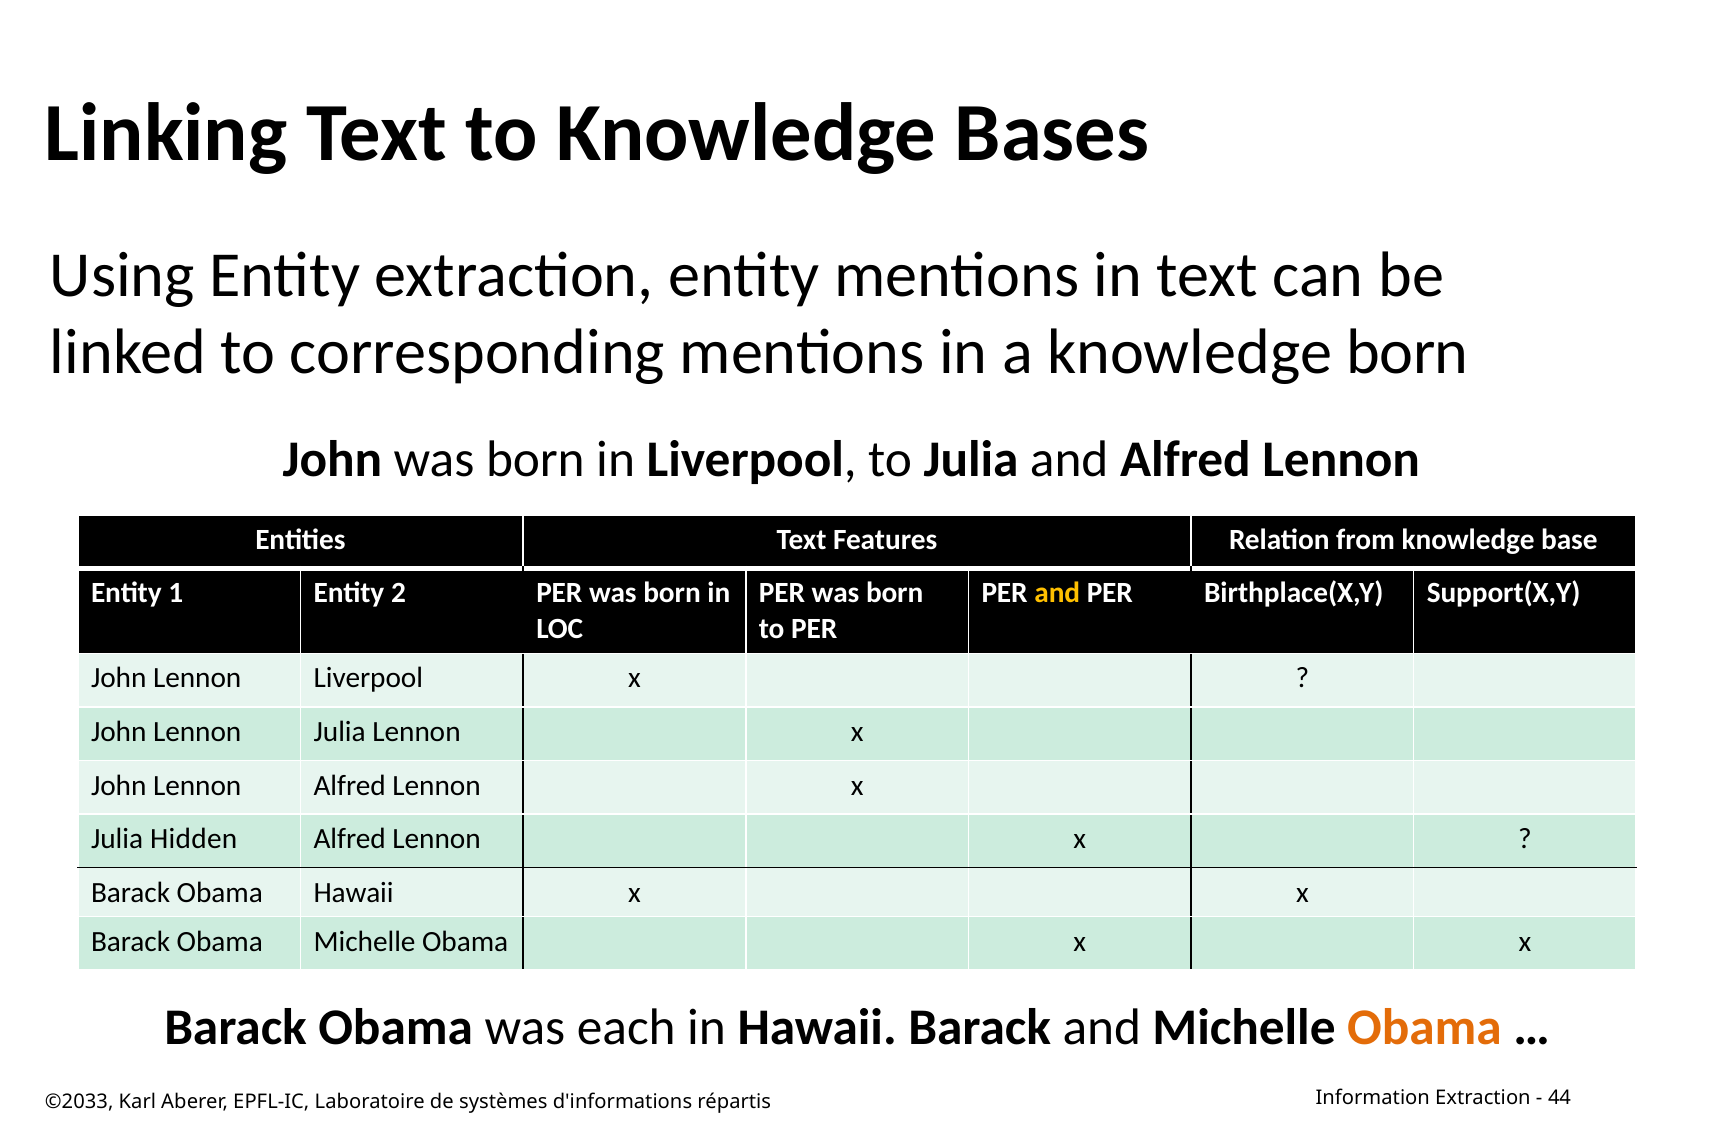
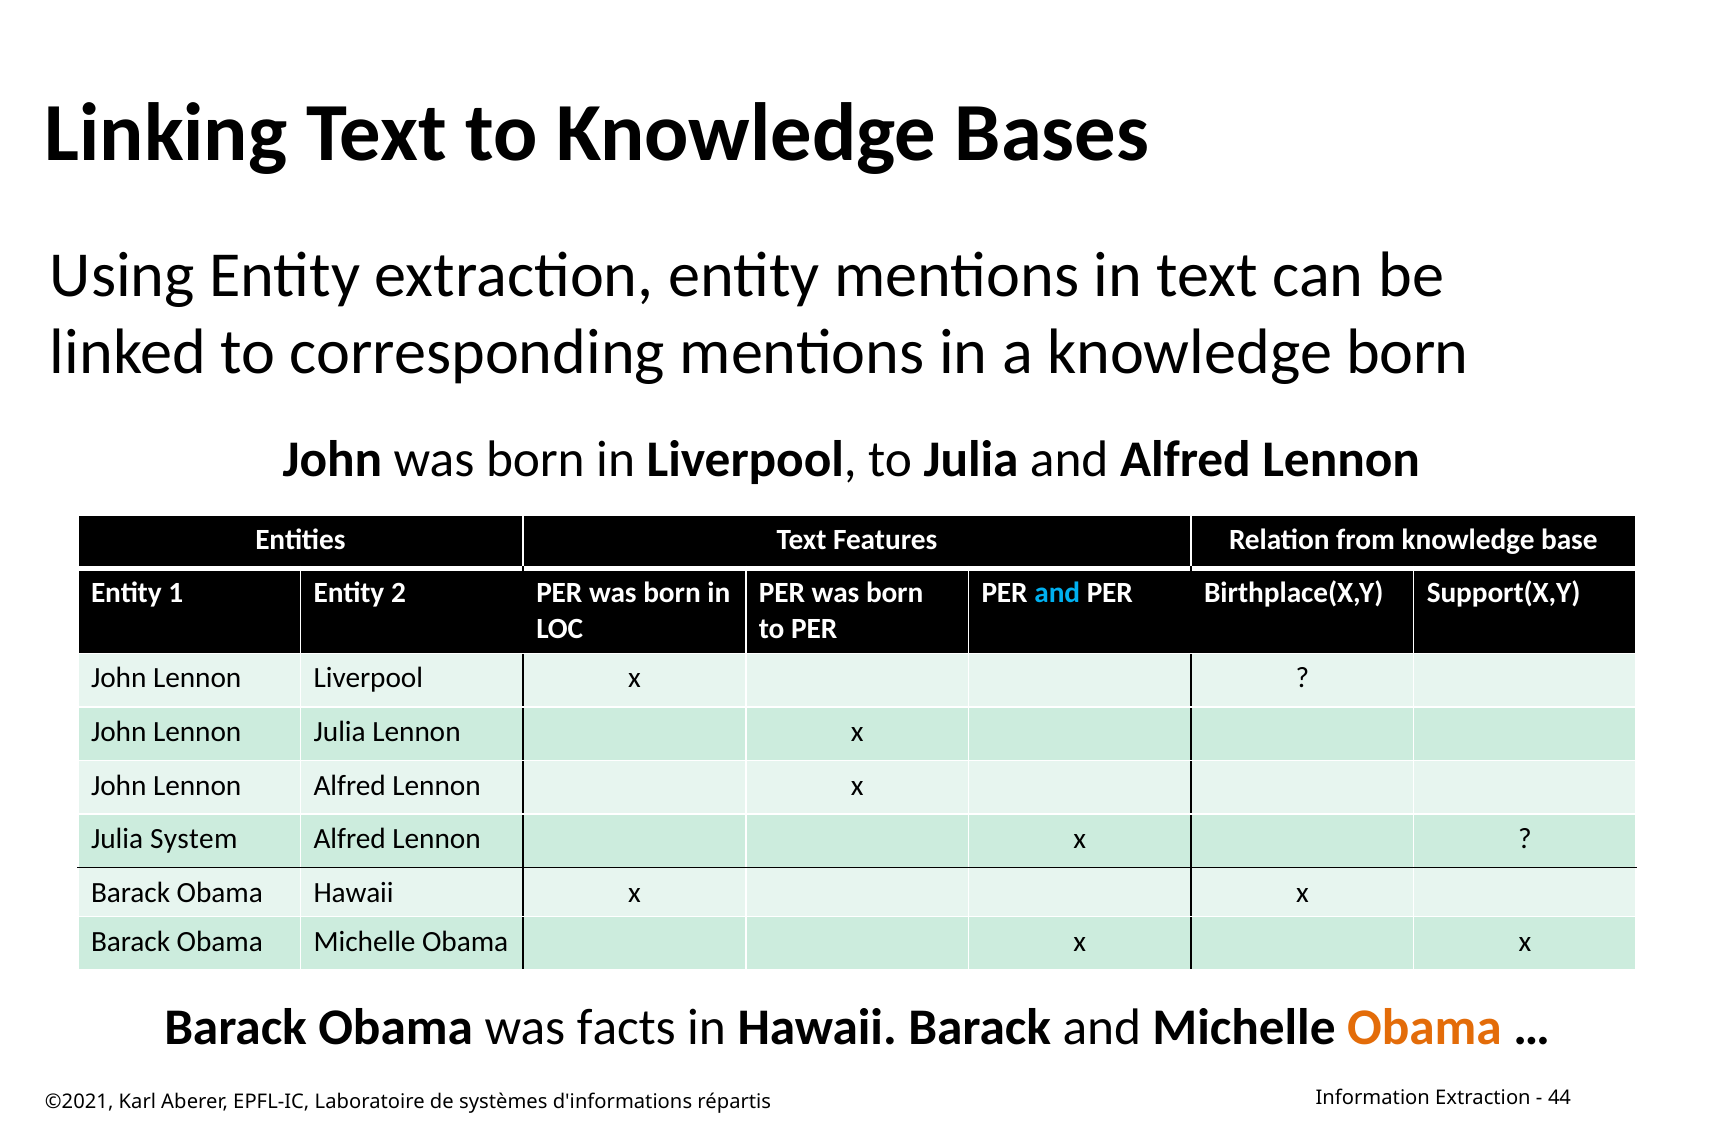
and colour: yellow -> light blue (1057, 593)
Hidden: Hidden -> System (194, 839)
each: each -> facts (626, 1028)
©2033: ©2033 -> ©2021 (79, 1102)
